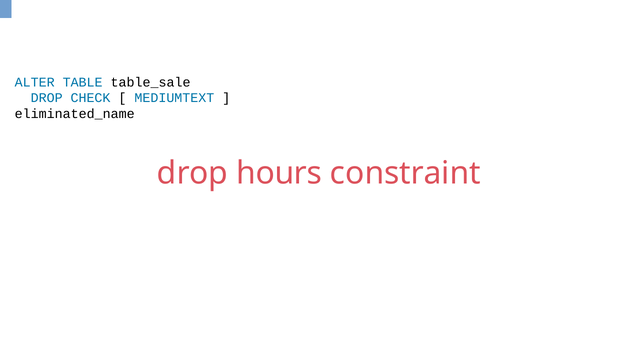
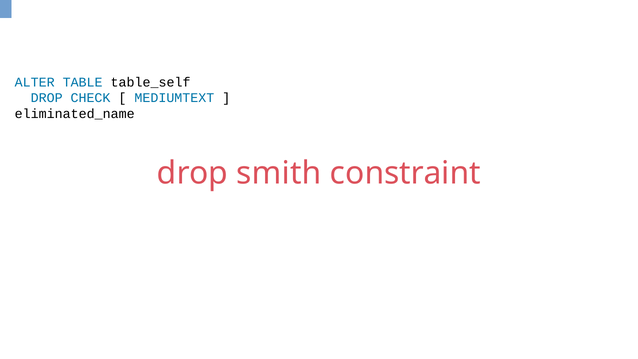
table_sale: table_sale -> table_self (151, 82)
hours: hours -> smith (279, 173)
